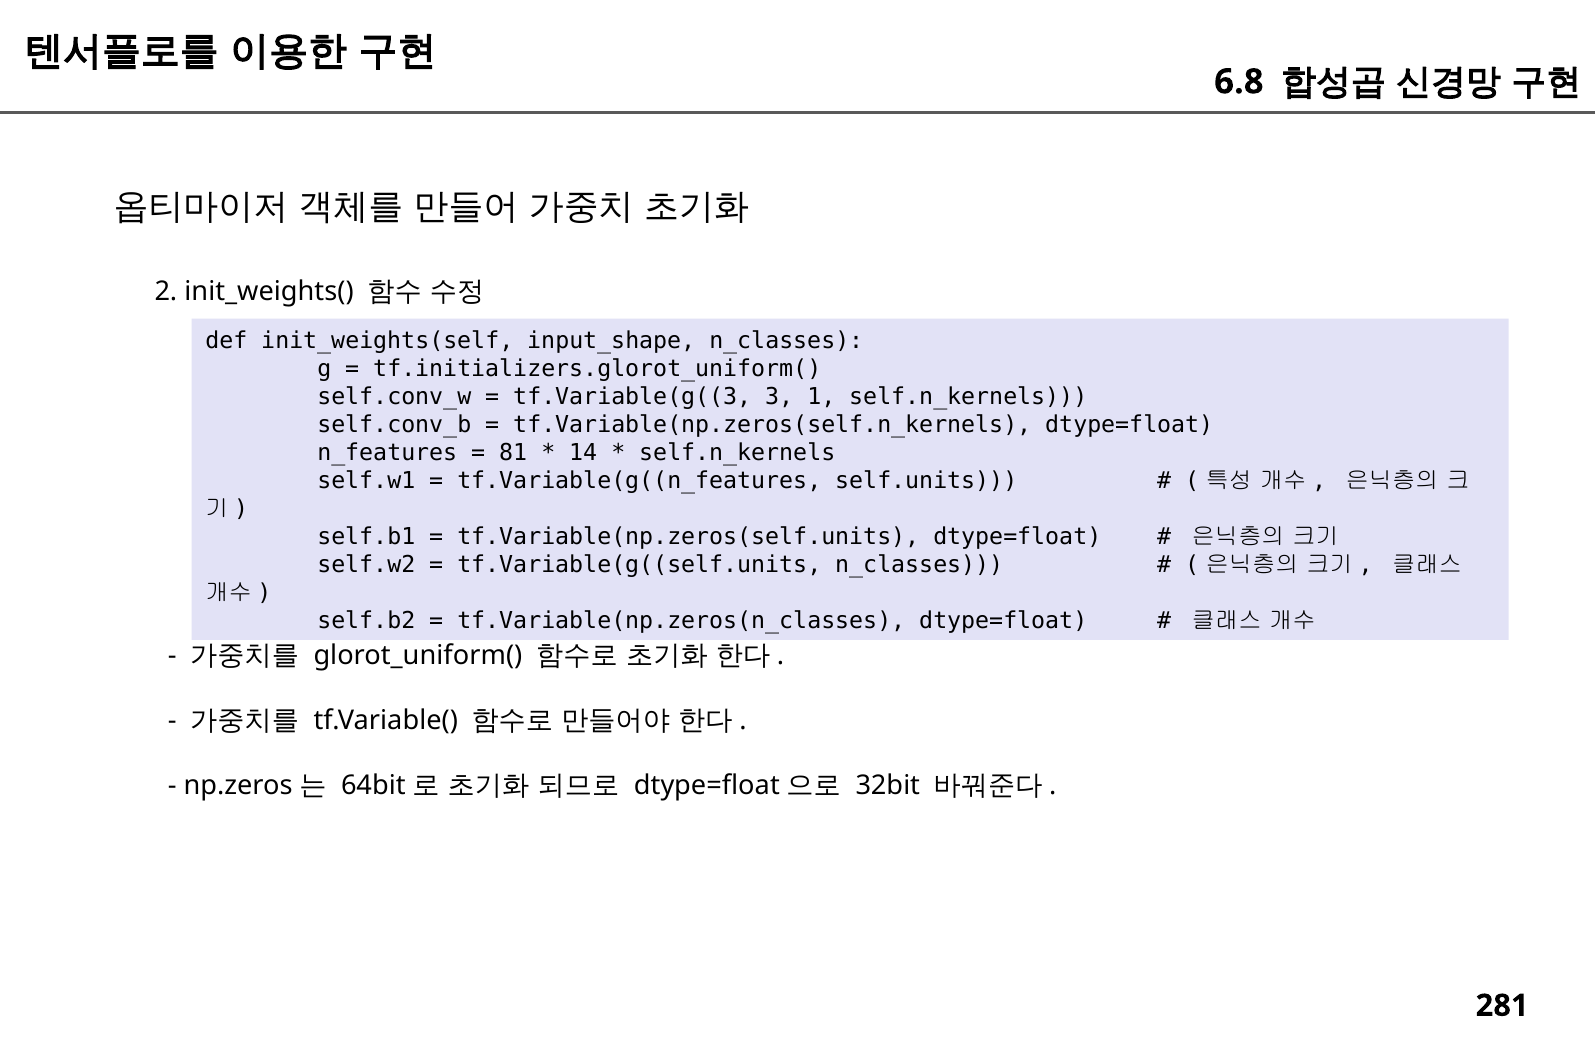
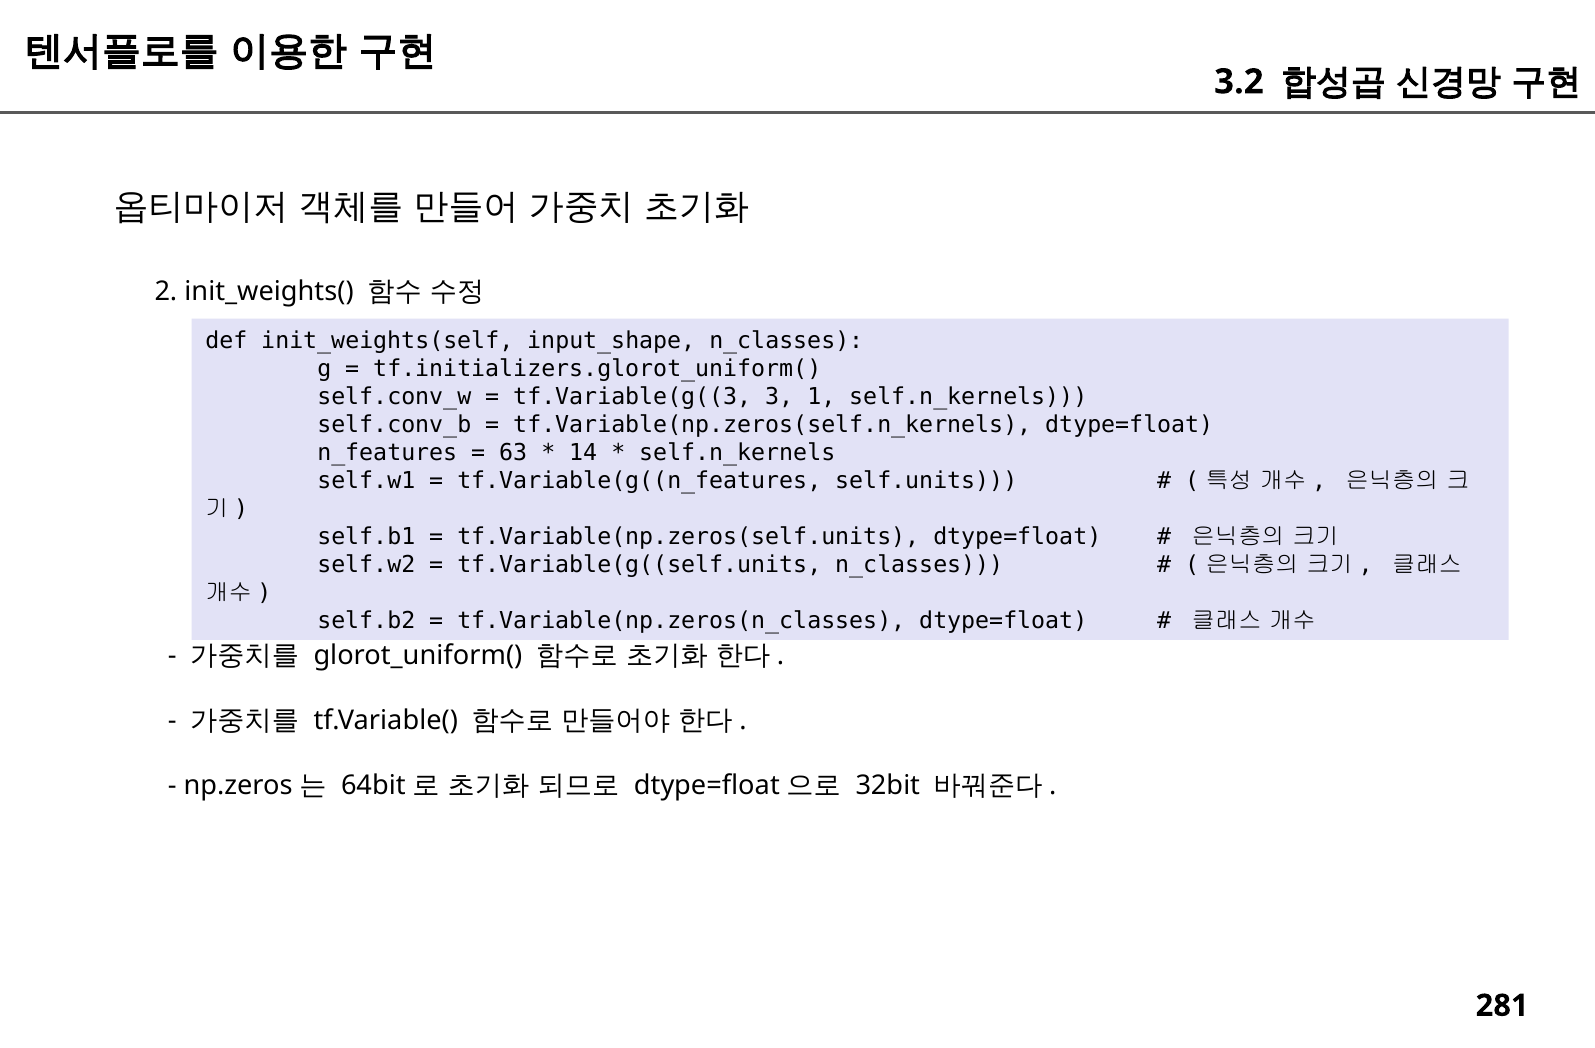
6.8: 6.8 -> 3.2 (1239, 82)
81: 81 -> 63 (513, 453)
